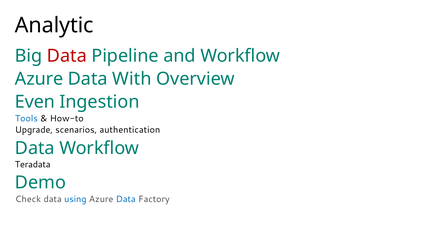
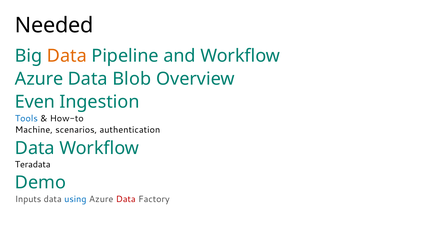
Analytic: Analytic -> Needed (54, 25)
Data colour: red -> orange (67, 56)
With: With -> Blob (132, 79)
Upgrade: Upgrade -> Machine (34, 130)
Check: Check -> Inputs (28, 199)
Data colour: blue -> red (126, 199)
